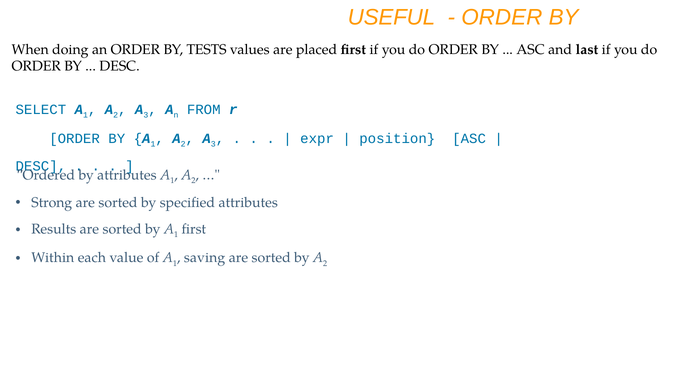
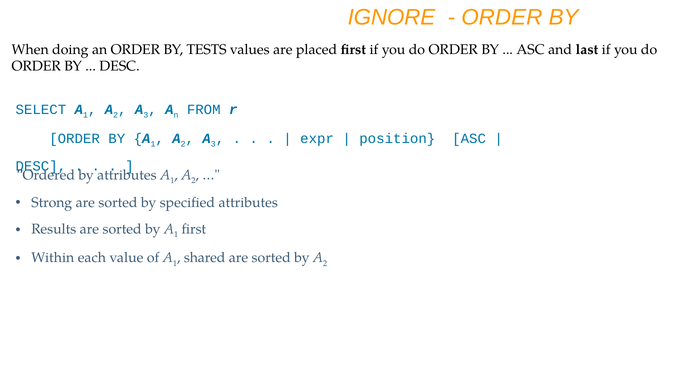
USEFUL: USEFUL -> IGNORE (391, 18)
saving: saving -> shared (205, 258)
